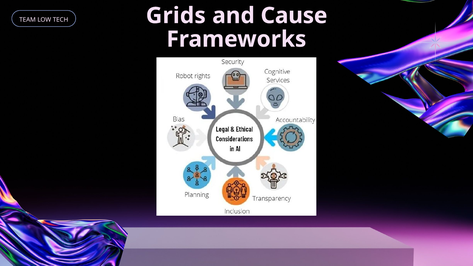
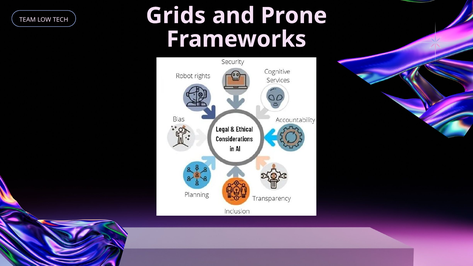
Cause: Cause -> Prone (294, 16)
